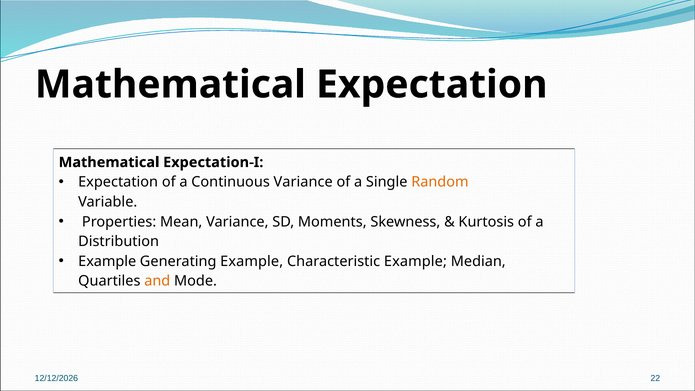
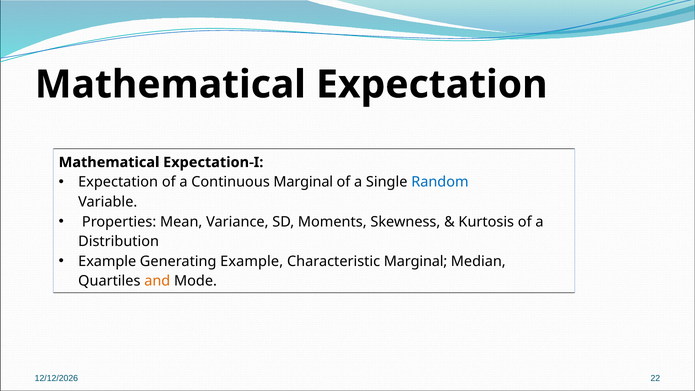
Continuous Variance: Variance -> Marginal (303, 182)
Random colour: orange -> blue (440, 182)
Characteristic Example: Example -> Marginal (416, 261)
